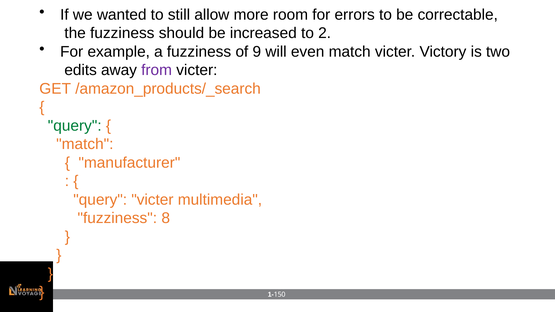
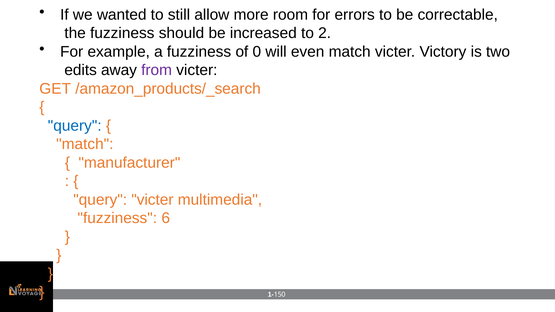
9: 9 -> 0 (257, 52)
query colour: green -> blue (75, 126)
8: 8 -> 6 (166, 218)
